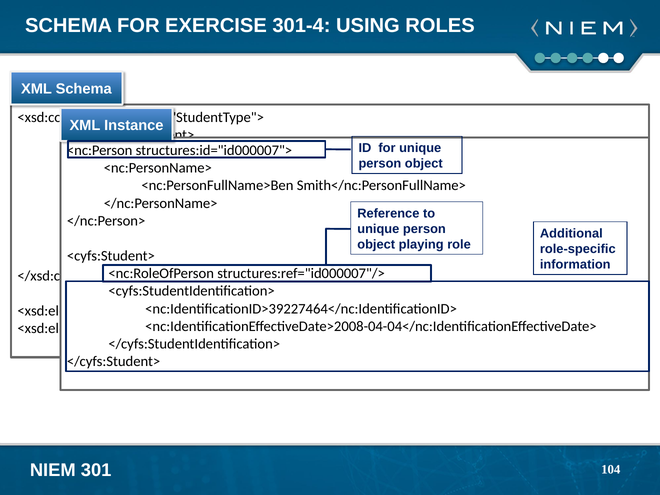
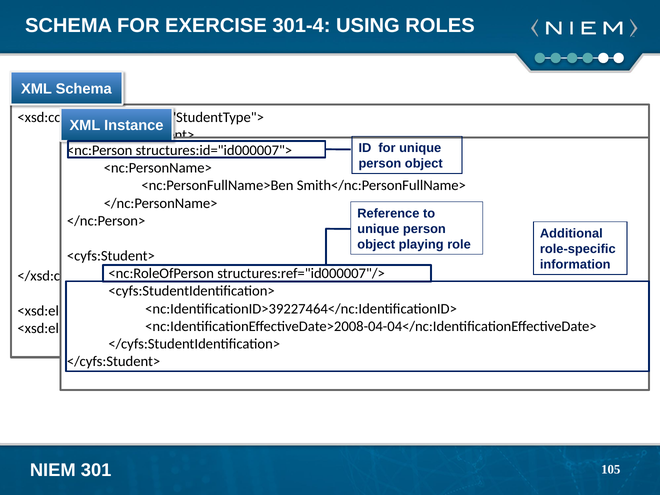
104: 104 -> 105 (611, 470)
